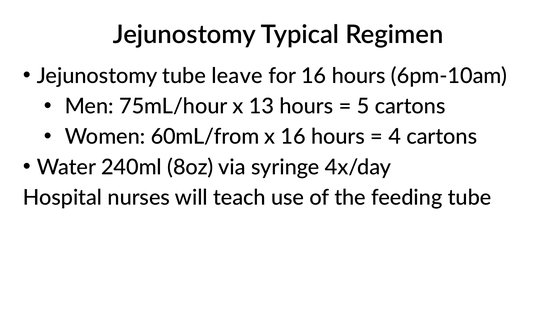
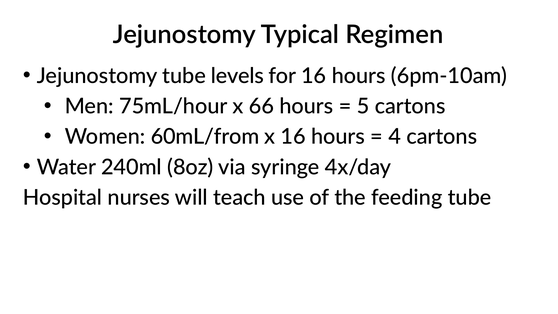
leave: leave -> levels (237, 76)
13: 13 -> 66 (261, 106)
